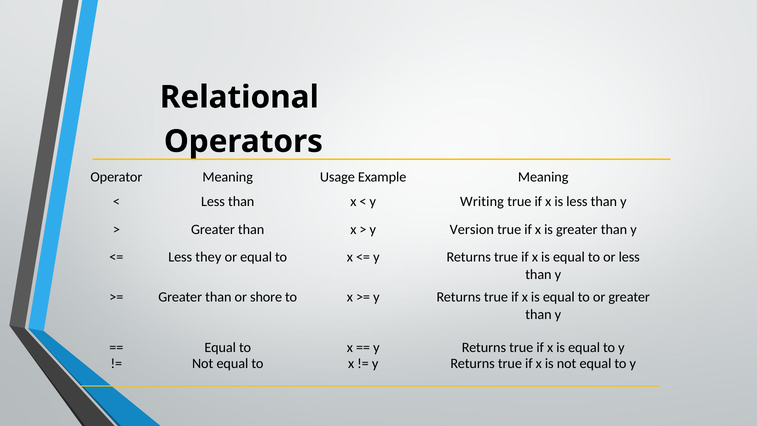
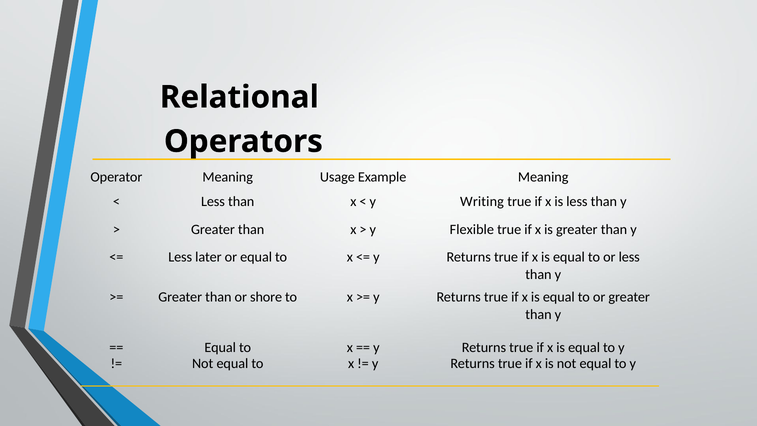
Version: Version -> Flexible (472, 229)
they: they -> later (208, 257)
